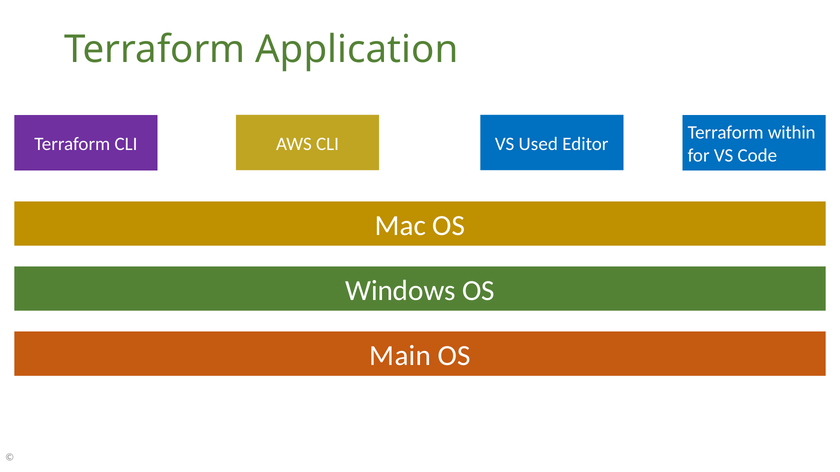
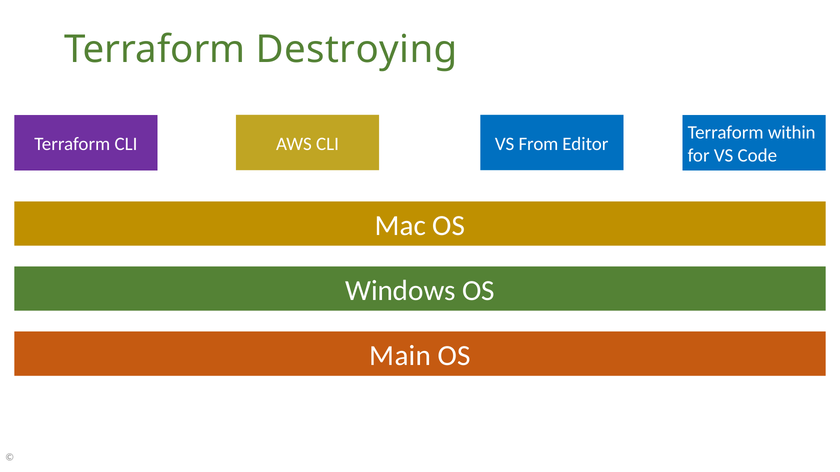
Application: Application -> Destroying (357, 50)
Used: Used -> From (538, 144)
